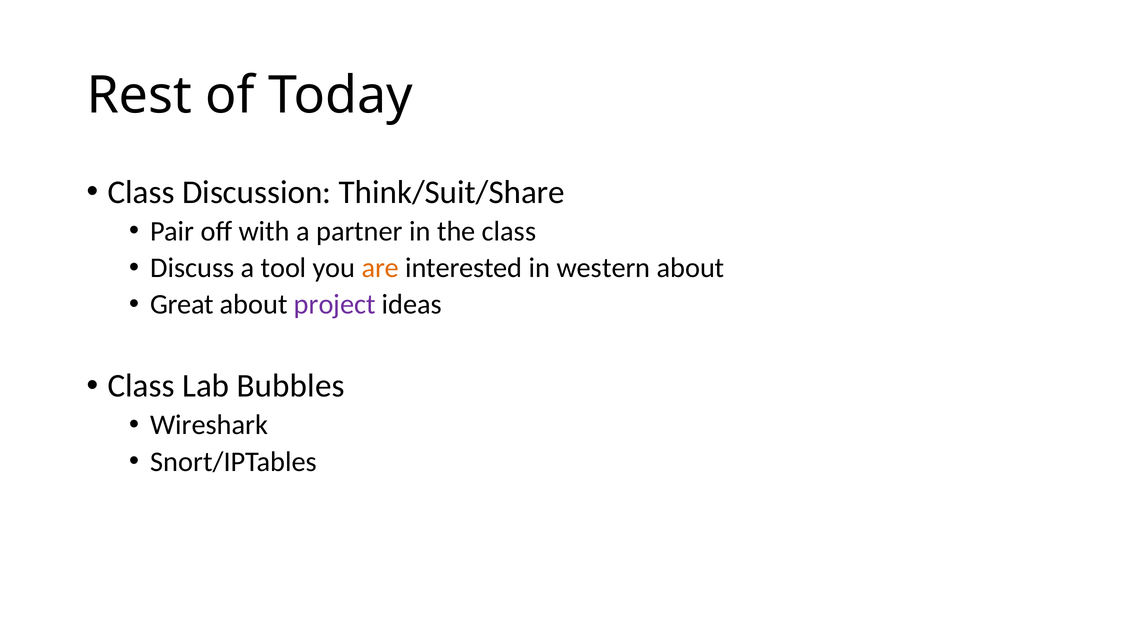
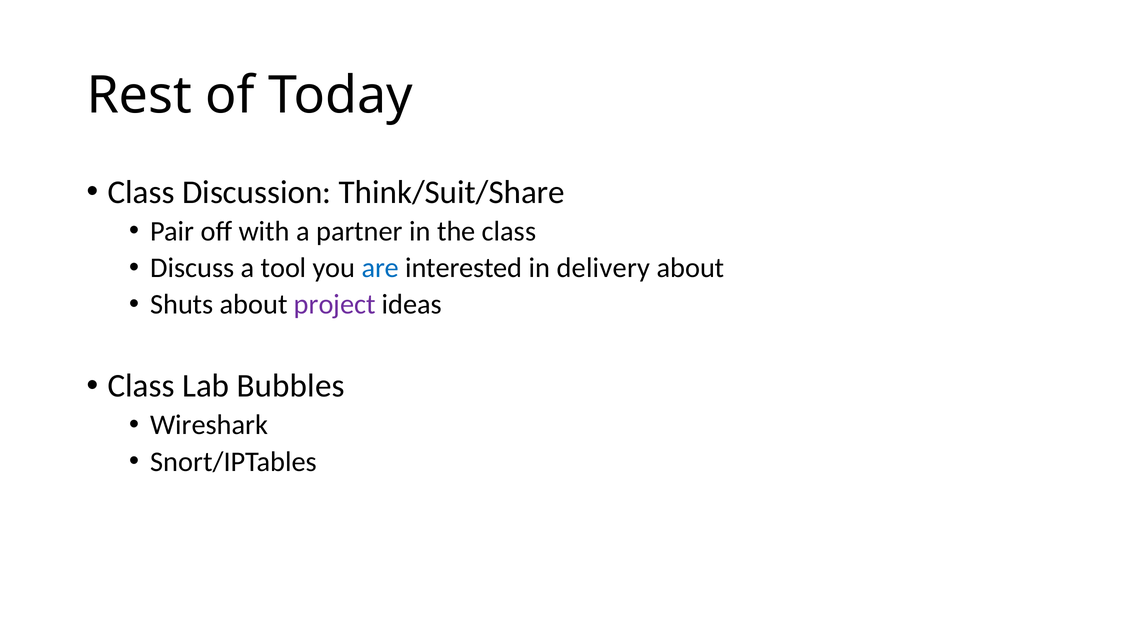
are colour: orange -> blue (380, 268)
western: western -> delivery (603, 268)
Great: Great -> Shuts (182, 304)
